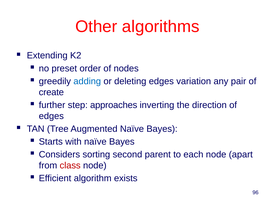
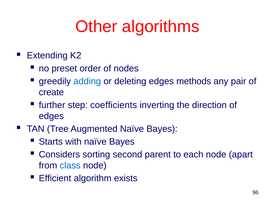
variation: variation -> methods (194, 81)
approaches: approaches -> coefficients (114, 105)
class colour: red -> blue (70, 166)
